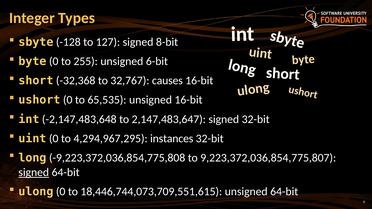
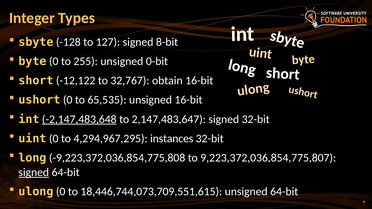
6-bit: 6-bit -> 0-bit (157, 61)
-32,368: -32,368 -> -12,122 (76, 81)
causes: causes -> obtain (167, 81)
-2,147,483,648 underline: none -> present (79, 119)
